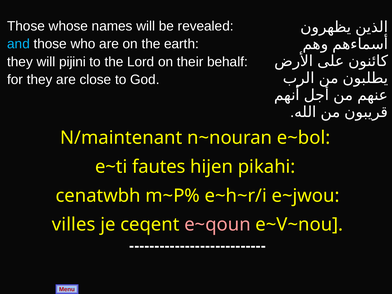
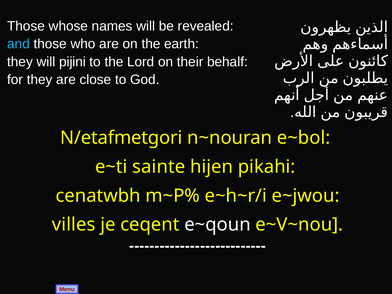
N/maintenant: N/maintenant -> N/etafmetgori (121, 138)
fautes: fautes -> sainte (159, 167)
e~qoun colour: pink -> white (217, 225)
